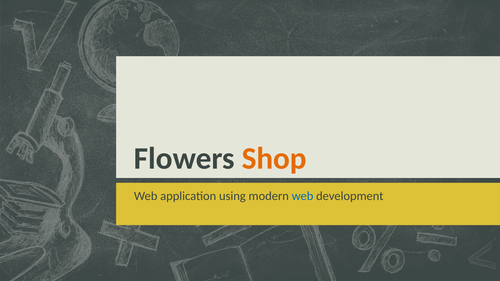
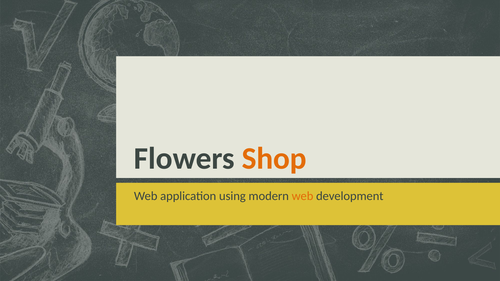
web colour: blue -> orange (302, 196)
